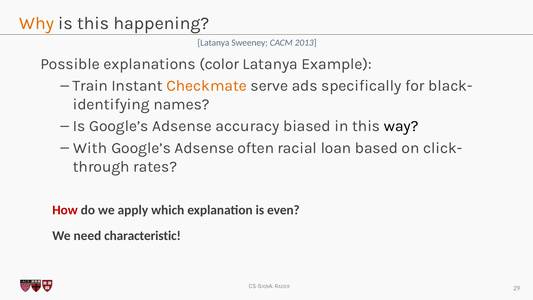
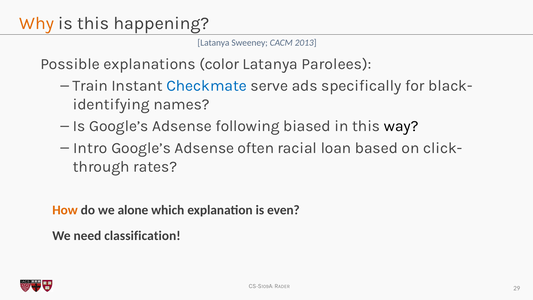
Example: Example -> Parolees (337, 64)
Checkmate colour: orange -> blue (207, 86)
accuracy: accuracy -> following (248, 126)
With: With -> Intro (90, 148)
How colour: red -> orange (65, 210)
apply: apply -> alone (133, 210)
characteristic: characteristic -> classification (142, 235)
